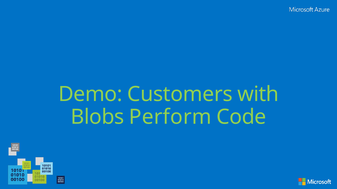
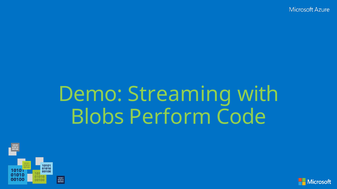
Customers: Customers -> Streaming (180, 95)
